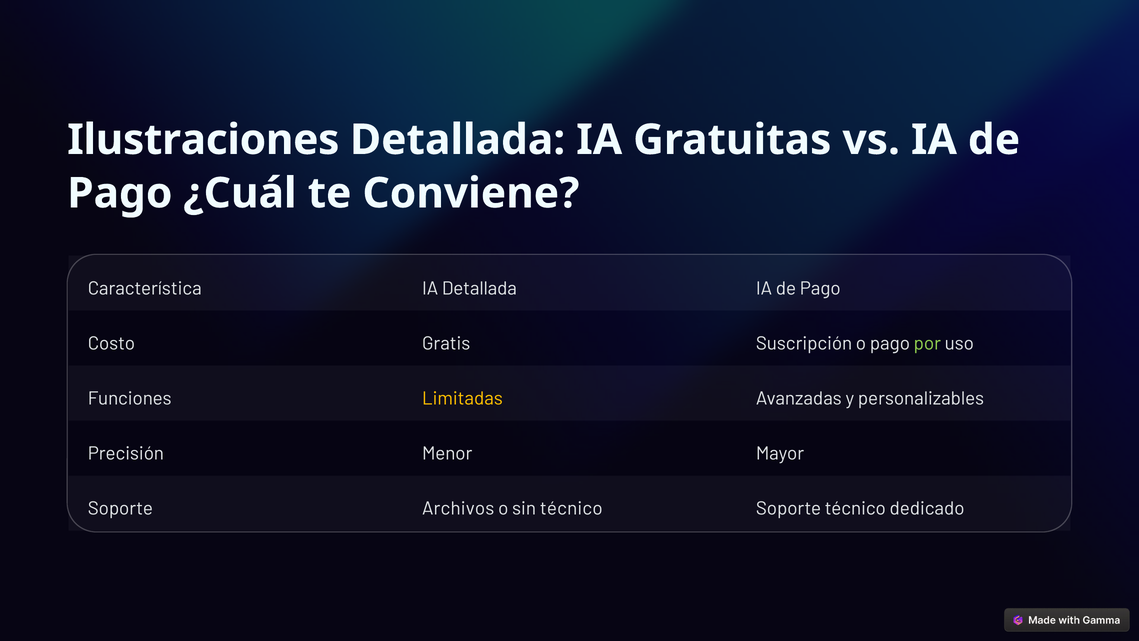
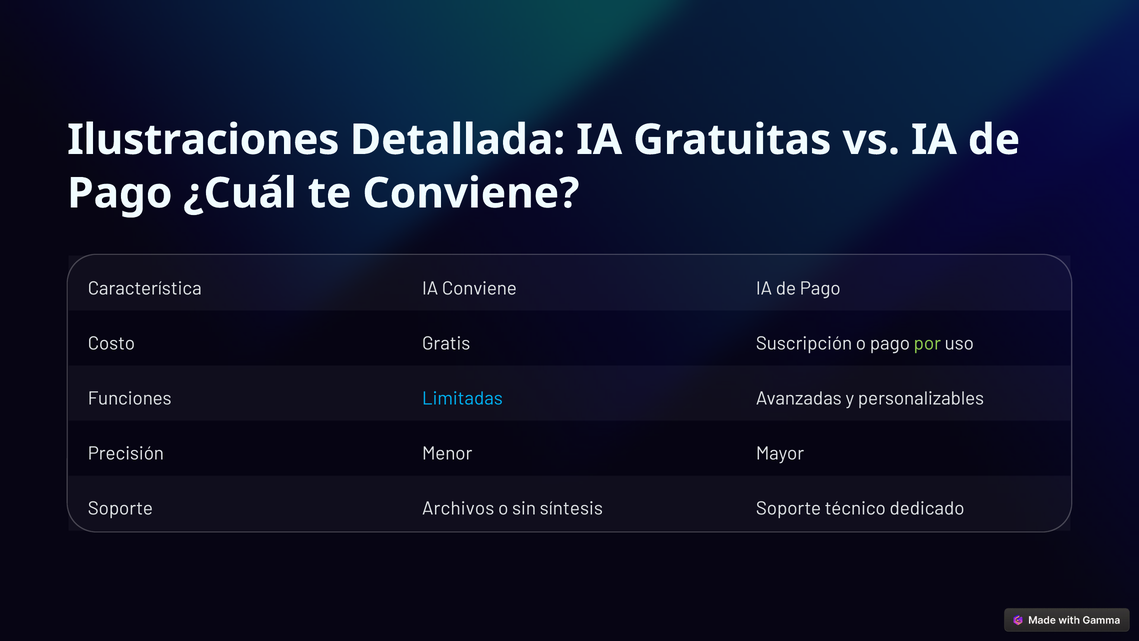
IA Detallada: Detallada -> Conviene (479, 288)
Limitadas colour: yellow -> light blue (462, 398)
sin técnico: técnico -> síntesis (571, 508)
